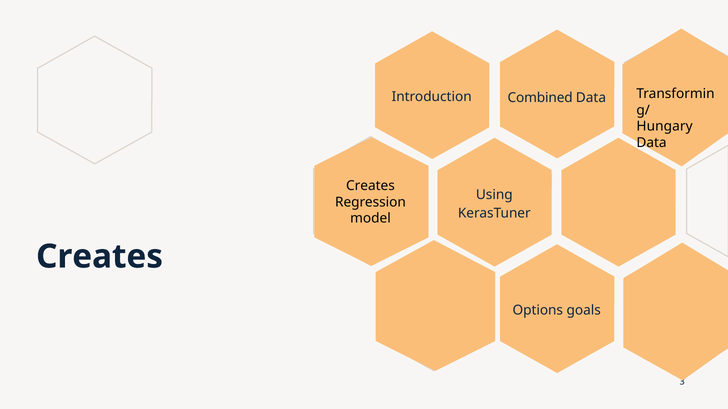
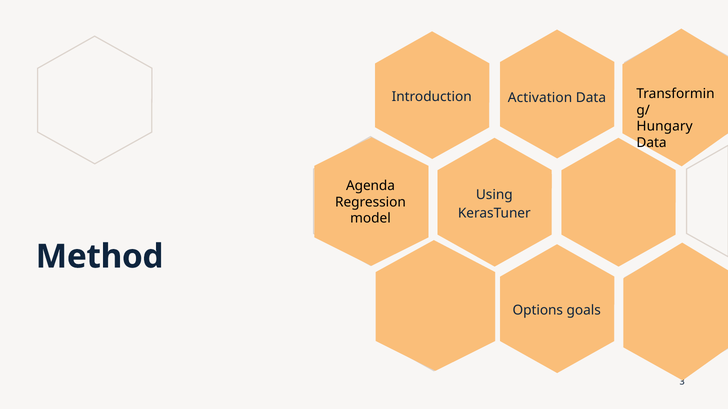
Combined: Combined -> Activation (540, 98)
Creates: Creates -> Agenda (370, 186)
Creates: Creates -> Method (100, 257)
